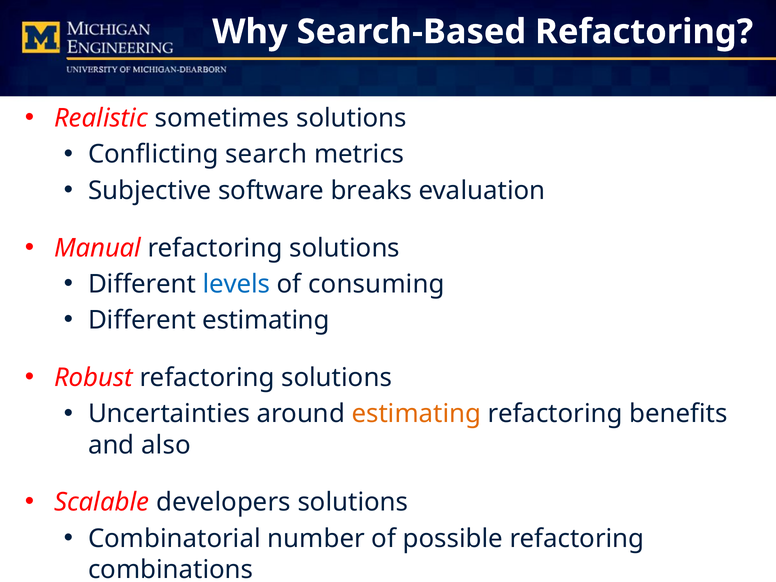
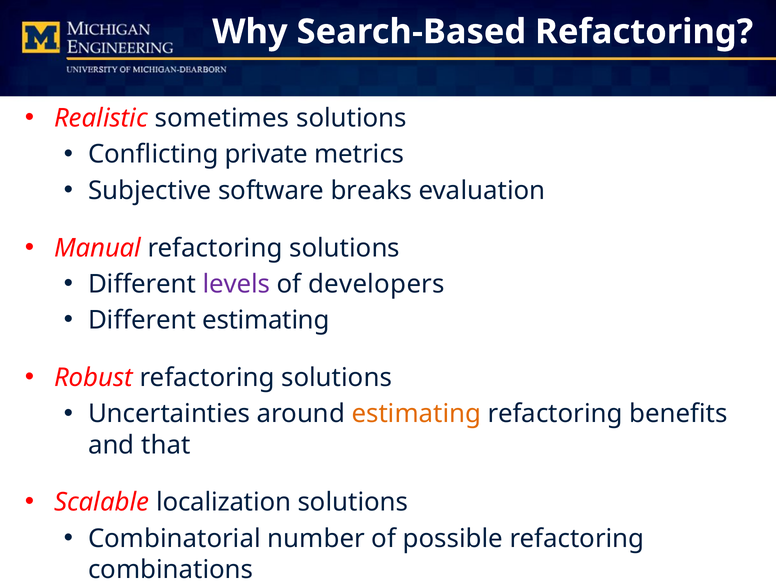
search: search -> private (266, 154)
levels colour: blue -> purple (236, 284)
consuming: consuming -> developers (376, 284)
also: also -> that (166, 445)
developers: developers -> localization (224, 502)
